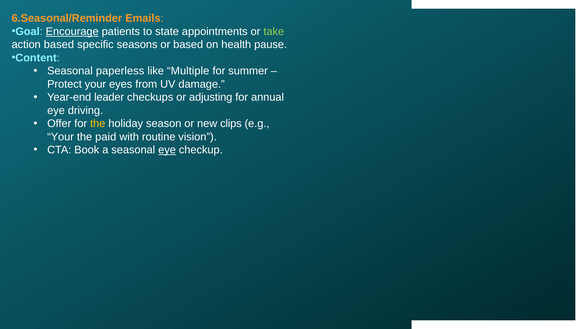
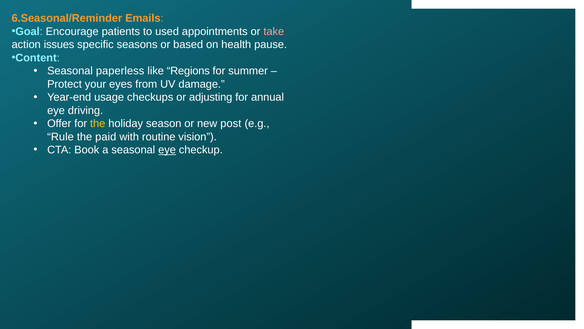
Encourage underline: present -> none (72, 31)
state: state -> used (167, 31)
take colour: light green -> pink (274, 31)
action based: based -> issues (59, 45)
Multiple: Multiple -> Regions (188, 71)
leader: leader -> usage (109, 97)
clips: clips -> post (231, 123)
Your: Your -> Rule (61, 137)
